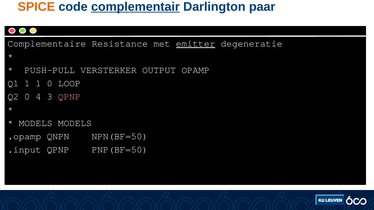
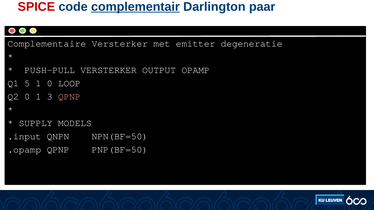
SPICE colour: orange -> red (36, 7)
Complementaire Resistance: Resistance -> Versterker (120, 44)
emitter underline: present -> none (196, 44)
Q1 1: 1 -> 5 (27, 83)
0 4: 4 -> 1 (38, 97)
MODELS: MODELS -> SUPPLY (36, 123)
.opamp: .opamp -> .input (24, 136)
.input: .input -> .opamp (24, 150)
